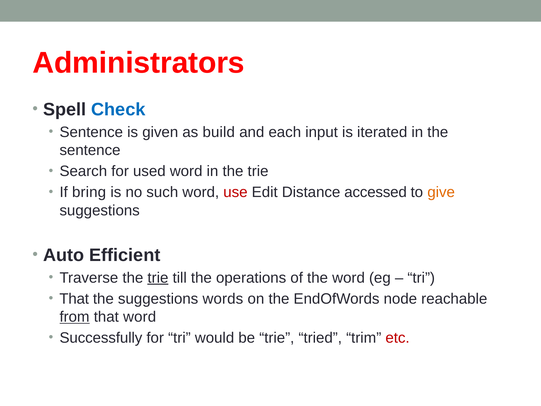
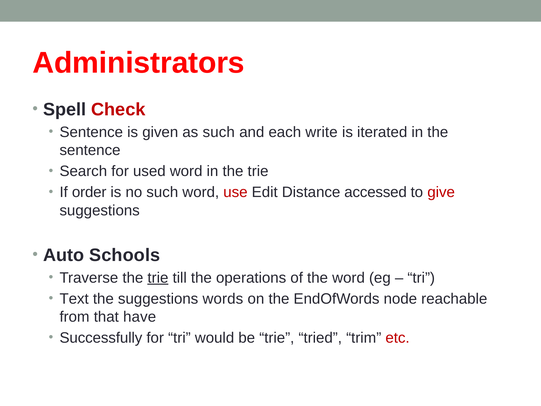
Check colour: blue -> red (118, 109)
as build: build -> such (219, 132)
input: input -> write (322, 132)
bring: bring -> order (89, 192)
give colour: orange -> red (441, 192)
Efficient: Efficient -> Schools (125, 255)
That: That -> Text (74, 299)
from underline: present -> none (75, 317)
that word: word -> have (140, 317)
